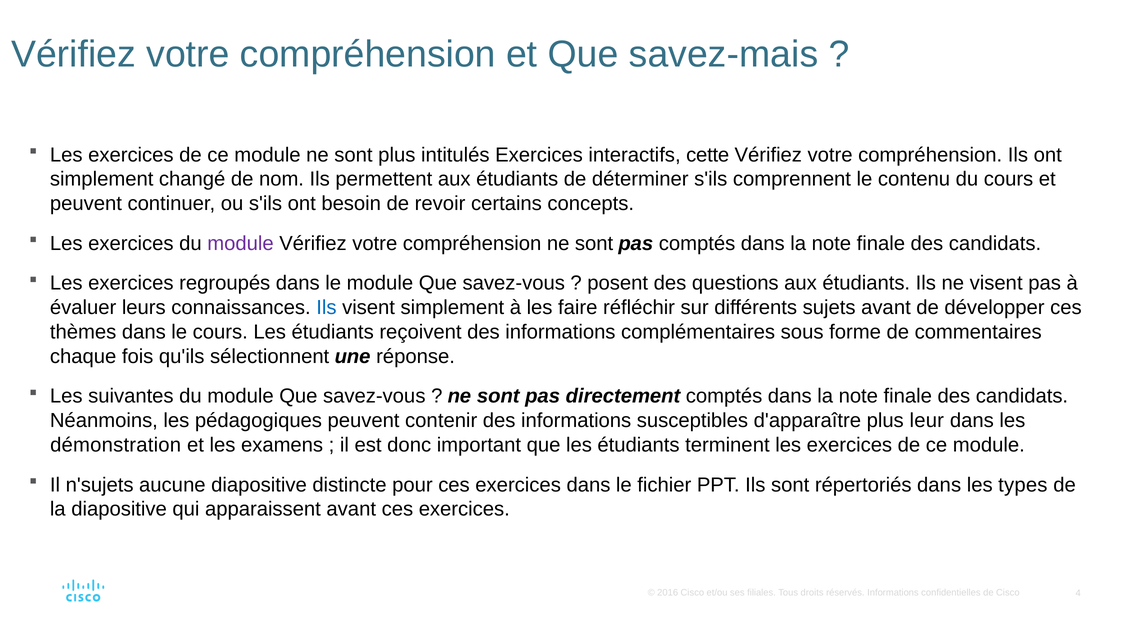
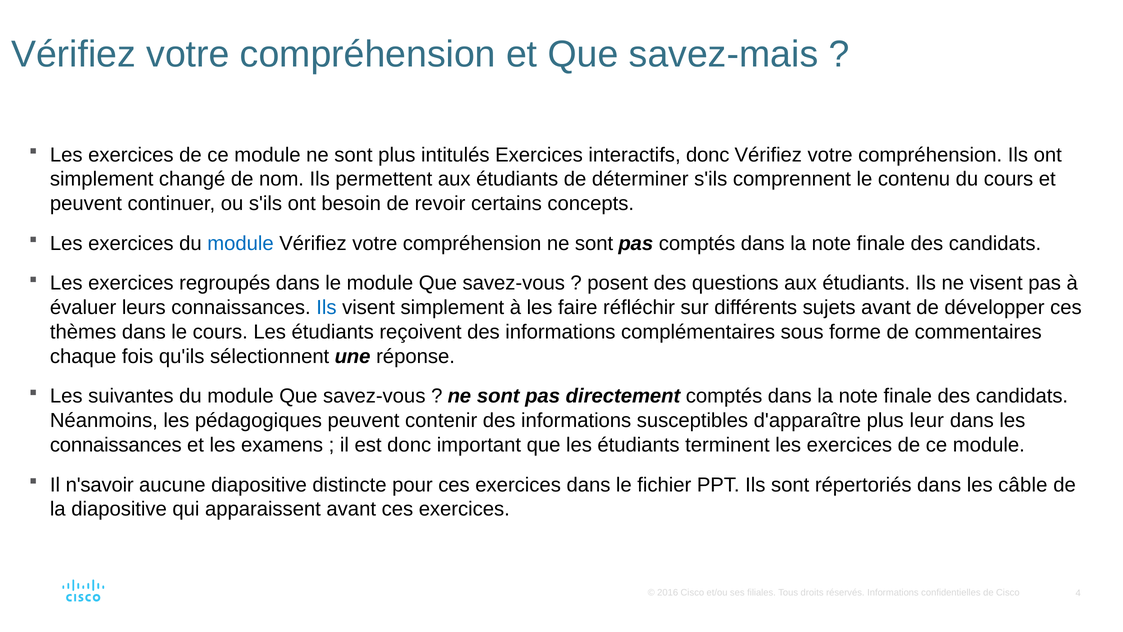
interactifs cette: cette -> donc (708, 155)
module colour: purple -> blue (240, 243)
démonstration: démonstration -> connaissances (116, 445)
n'sujets: n'sujets -> n'savoir (100, 485)
types: types -> câble (1023, 485)
